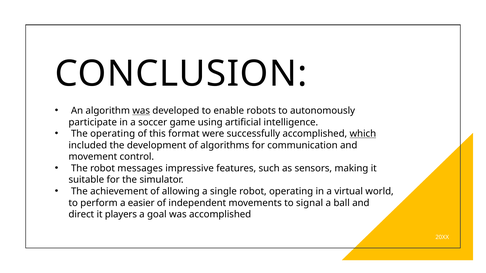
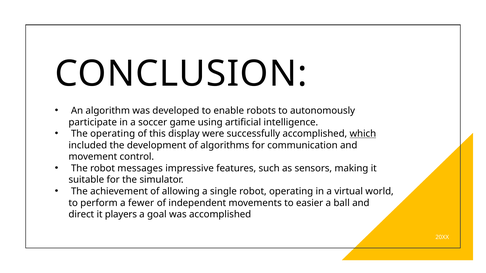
was underline: present -> none (141, 111)
format: format -> display (184, 134)
easier: easier -> fewer (141, 203)
signal: signal -> easier (310, 203)
